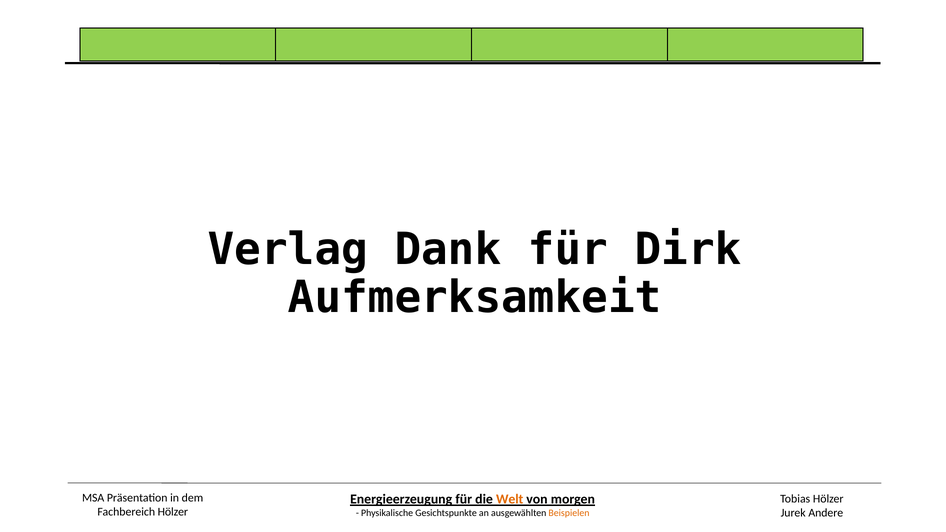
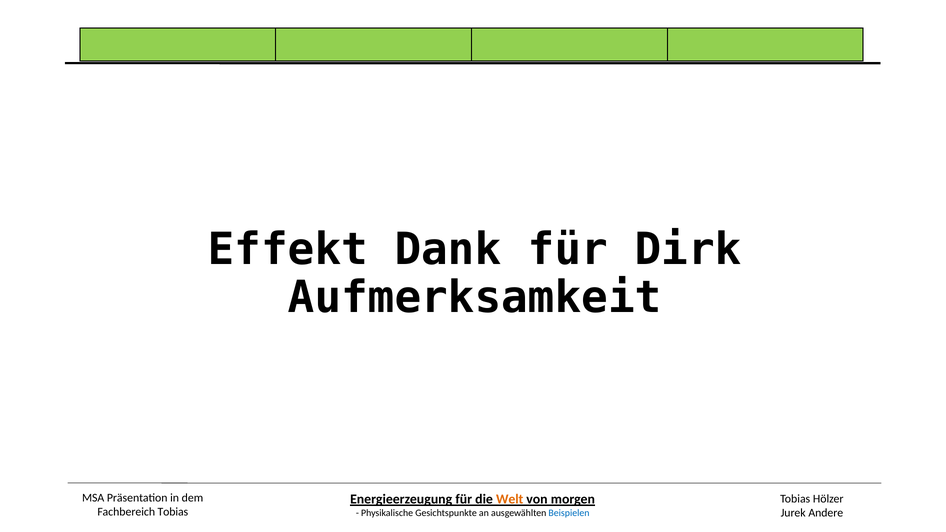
Verlag: Verlag -> Effekt (288, 250)
Fachbereich Hölzer: Hölzer -> Tobias (173, 512)
Beispielen colour: orange -> blue (569, 513)
